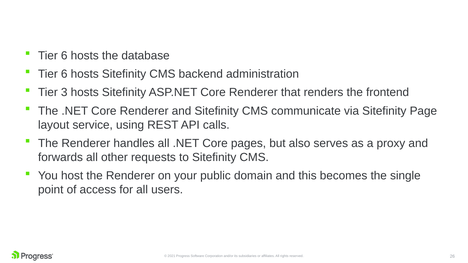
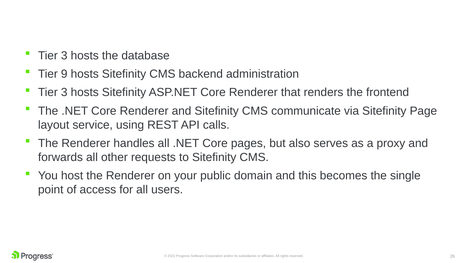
6: 6 -> 3 (64, 56)
6: 6 -> 9 (64, 74)
